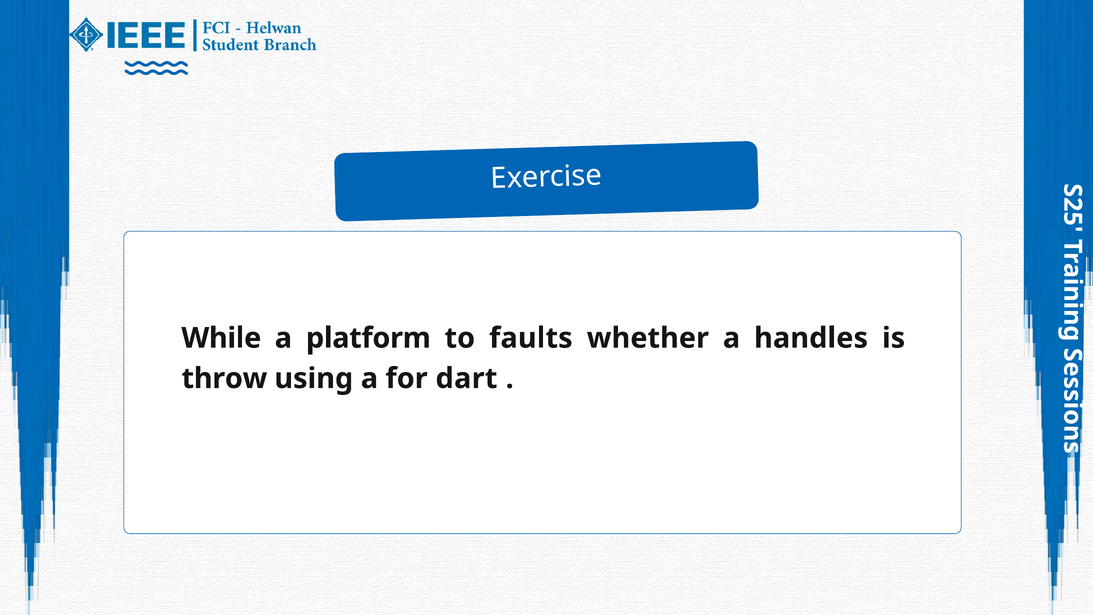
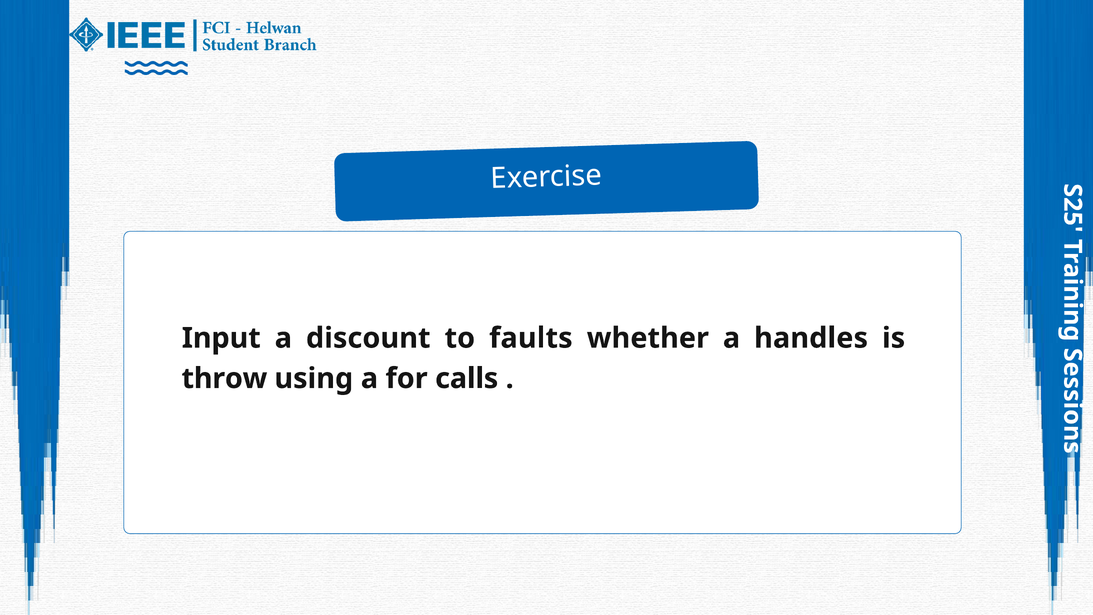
While: While -> Input (221, 338)
platform: platform -> discount (368, 338)
dart: dart -> calls (467, 378)
